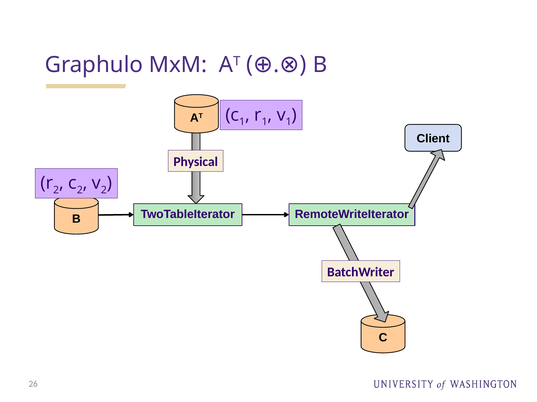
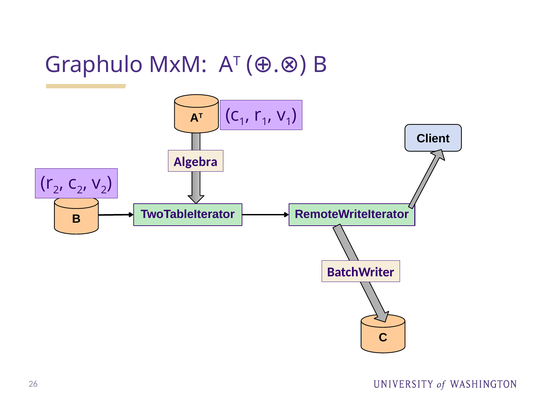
Physical: Physical -> Algebra (196, 162)
